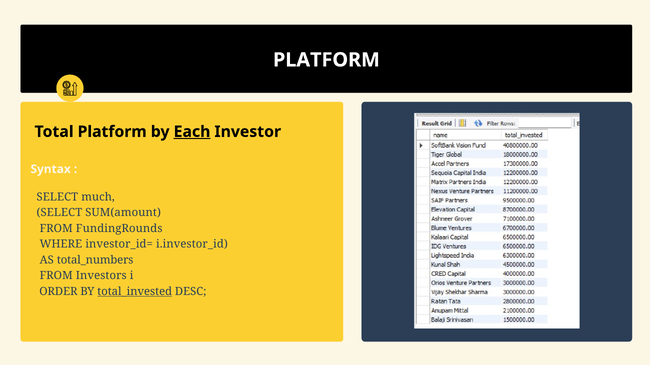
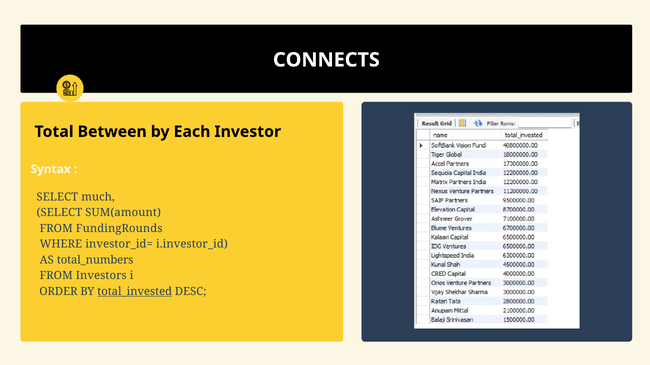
PLATFORM: PLATFORM -> CONNECTS (326, 60)
Total Platform: Platform -> Between (112, 132)
Each underline: present -> none (192, 132)
